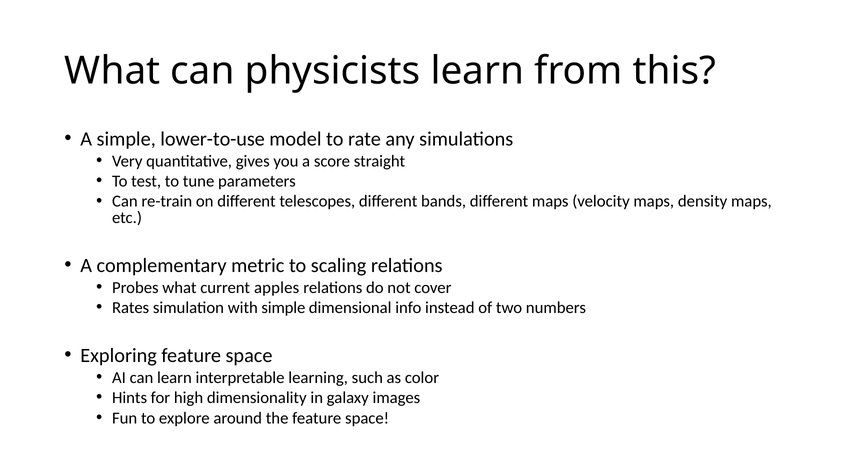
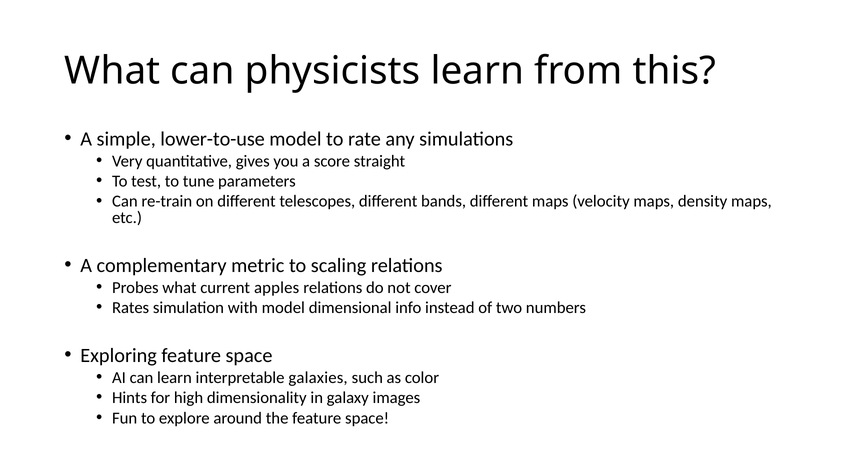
with simple: simple -> model (283, 308)
learning: learning -> galaxies (318, 377)
